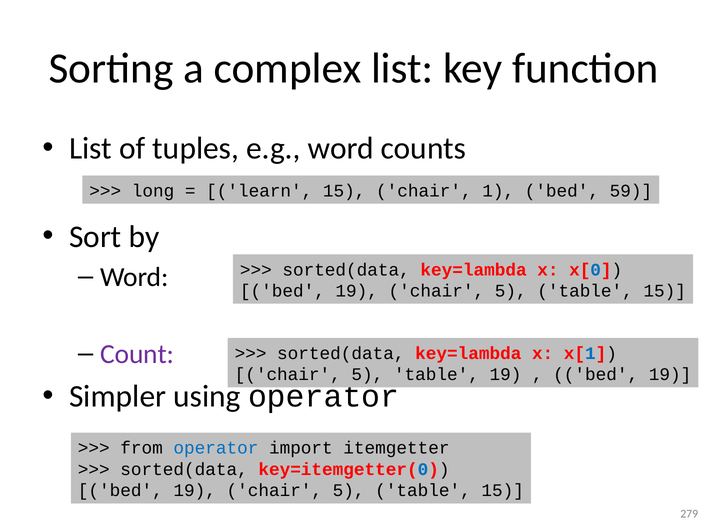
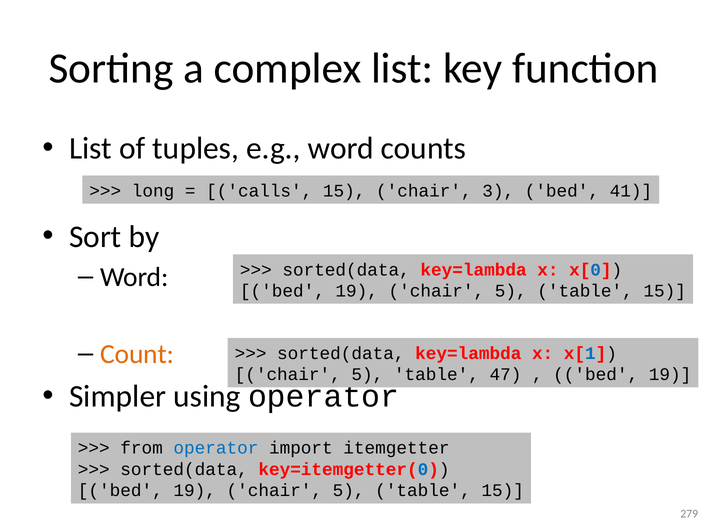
learn: learn -> calls (259, 191)
1: 1 -> 3 (498, 191)
59: 59 -> 41 (631, 191)
Count colour: purple -> orange (137, 354)
table 19: 19 -> 47 (505, 375)
